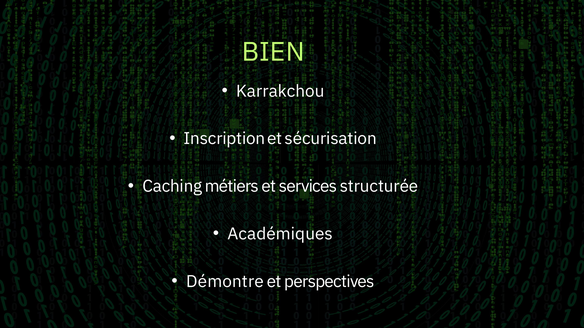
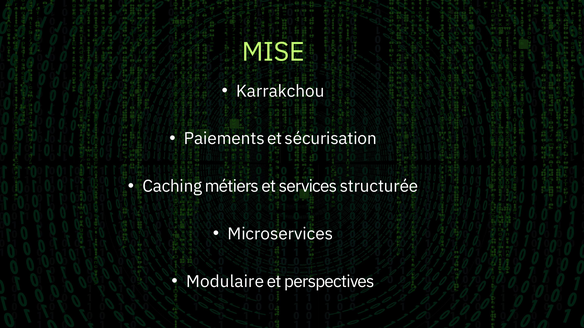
BIEN: BIEN -> MISE (273, 52)
Inscription: Inscription -> Paiements (224, 139)
Académiques: Académiques -> Microservices (280, 234)
Démontre: Démontre -> Modulaire (225, 282)
